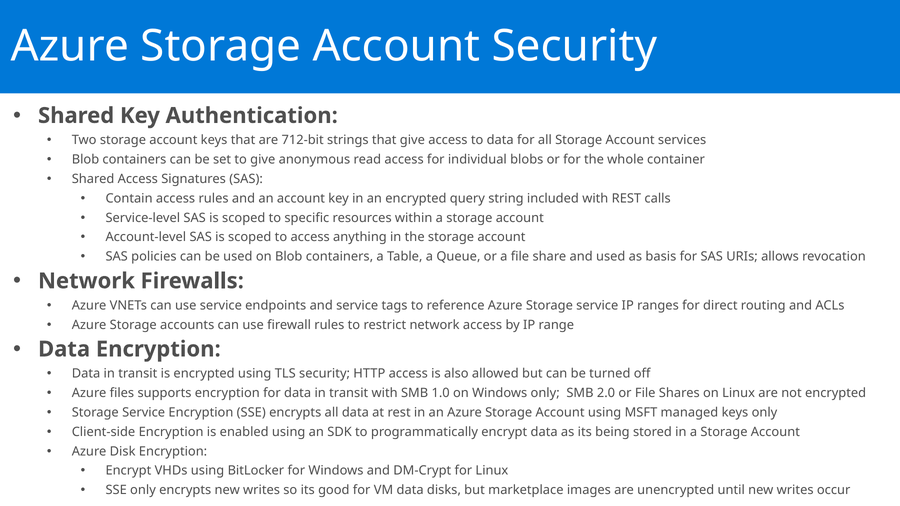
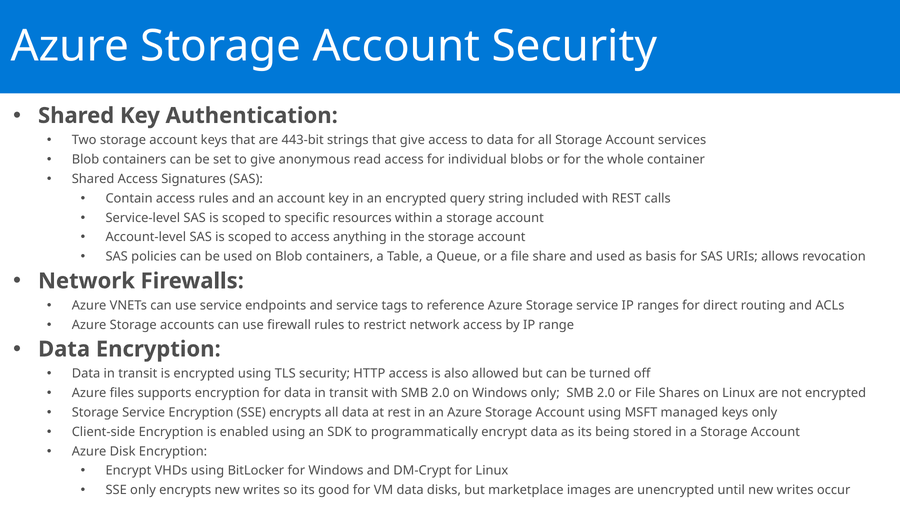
712-bit: 712-bit -> 443-bit (303, 140)
with SMB 1.0: 1.0 -> 2.0 (441, 393)
